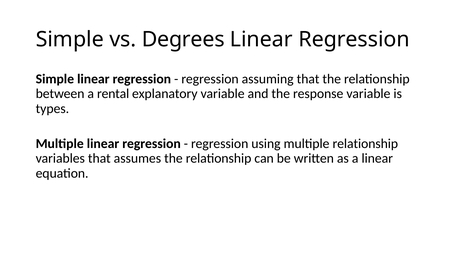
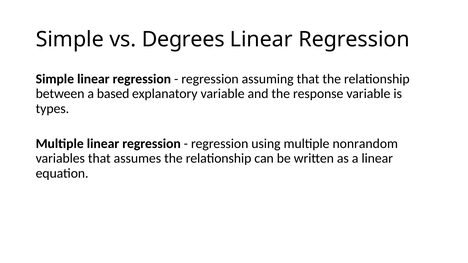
rental: rental -> based (113, 94)
multiple relationship: relationship -> nonrandom (365, 144)
